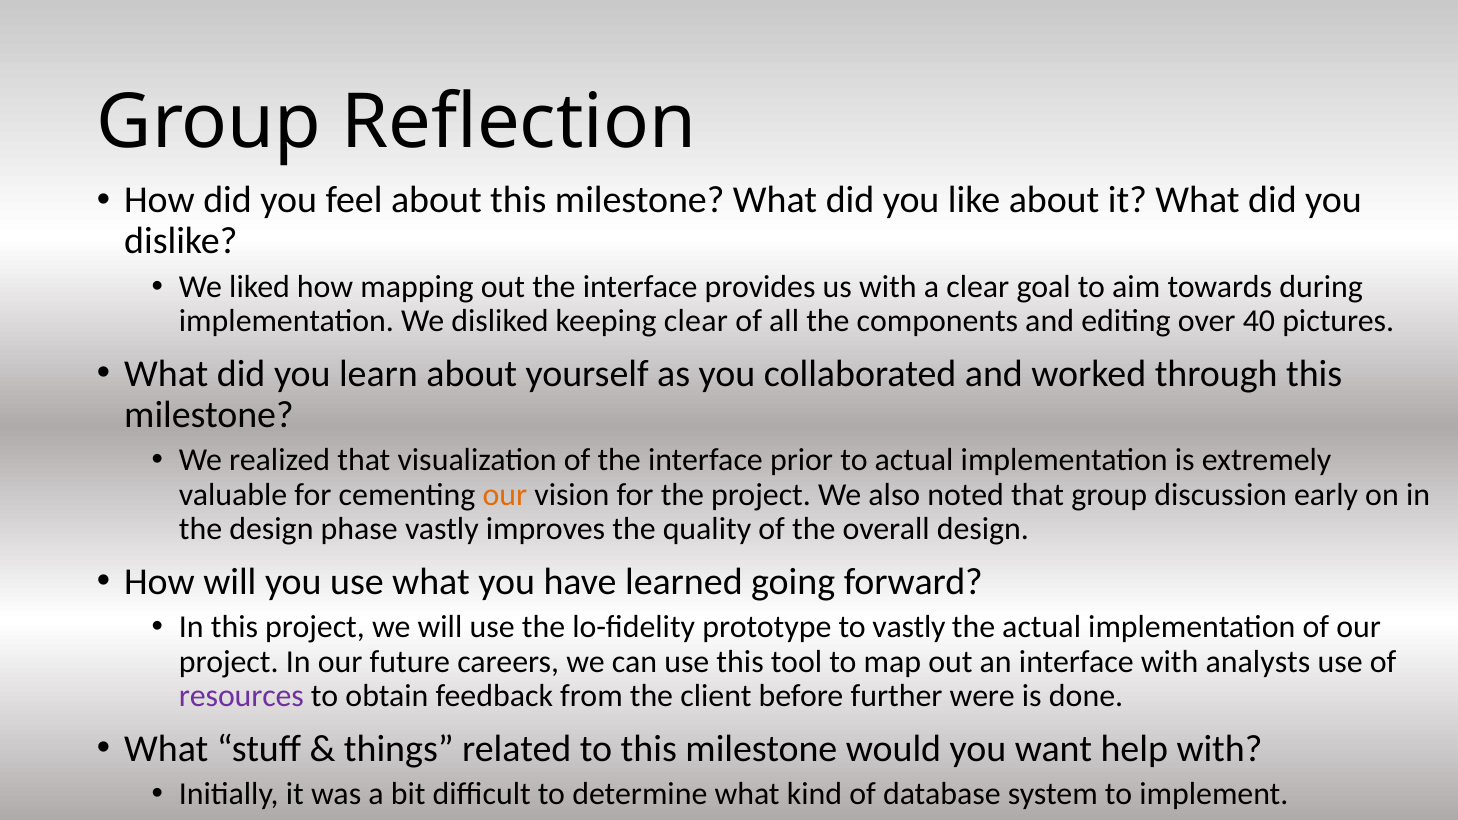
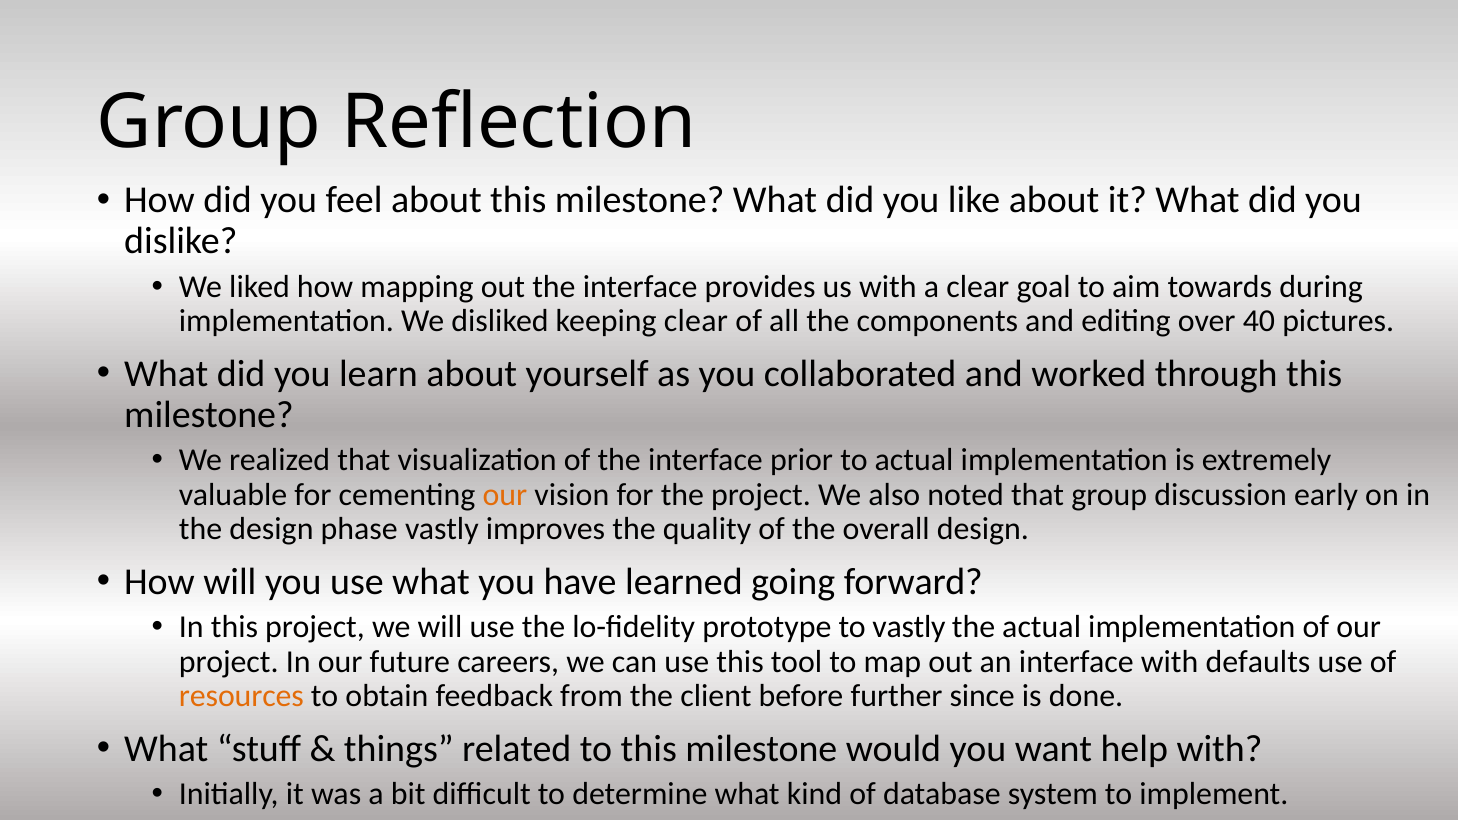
analysts: analysts -> defaults (1258, 662)
resources colour: purple -> orange (241, 696)
were: were -> since (982, 696)
